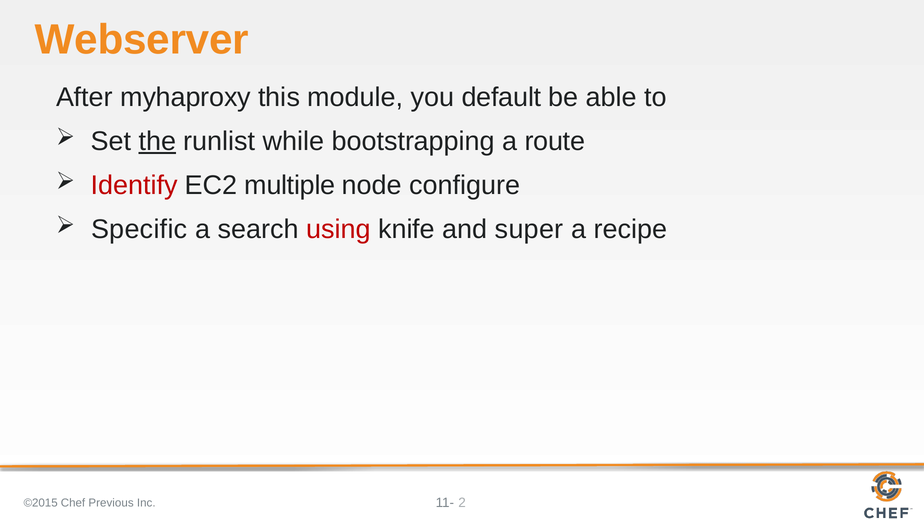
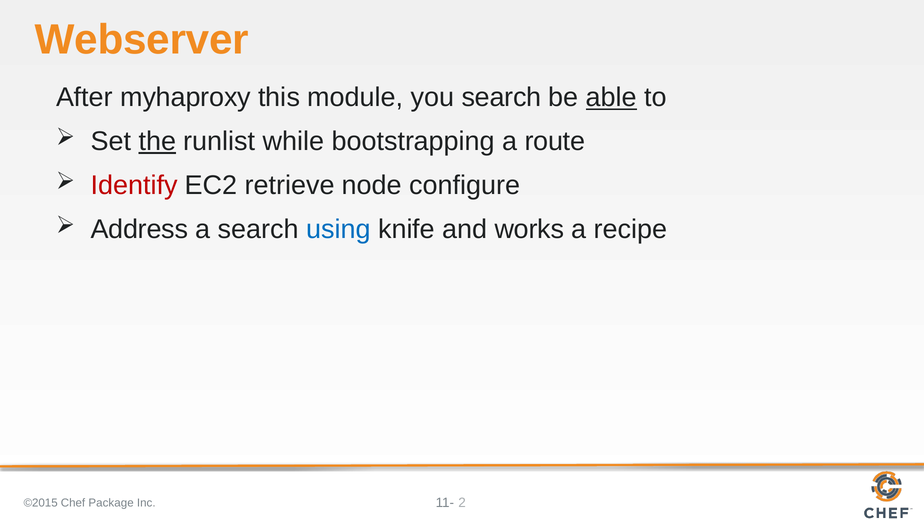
you default: default -> search (501, 97)
able underline: none -> present (611, 97)
multiple: multiple -> retrieve (290, 185)
Specific: Specific -> Address (139, 229)
using colour: red -> blue (338, 229)
super: super -> works (529, 229)
Previous: Previous -> Package (111, 503)
